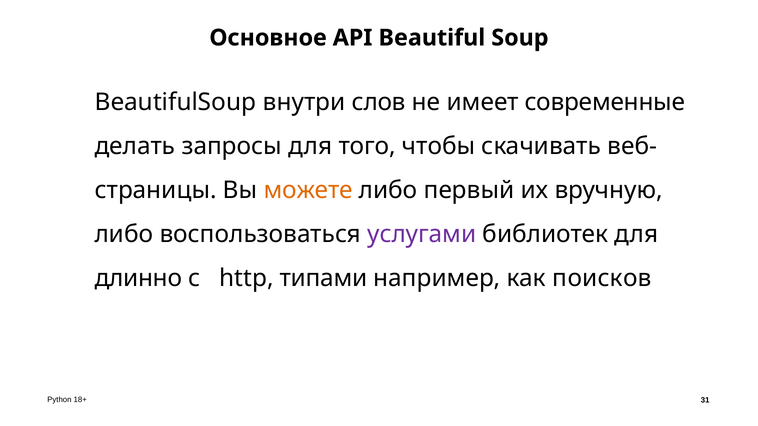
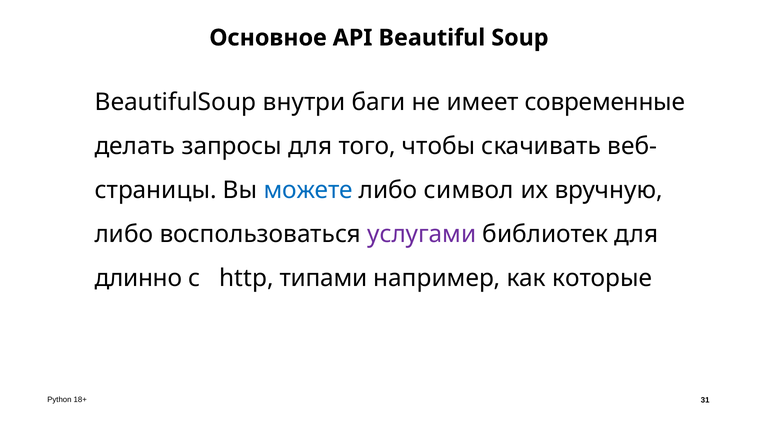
слов: слов -> баги (379, 102)
можете colour: orange -> blue (308, 190)
первый: первый -> символ (469, 190)
поисков: поисков -> которые (602, 278)
